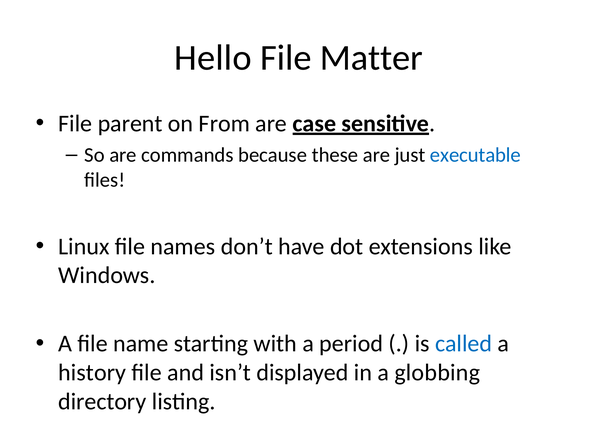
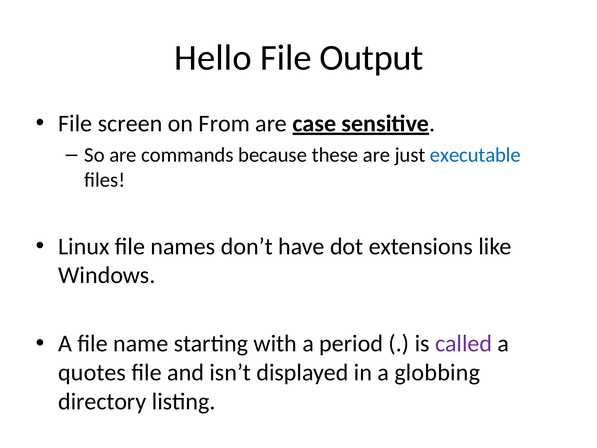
Matter: Matter -> Output (371, 58)
parent: parent -> screen (130, 124)
called colour: blue -> purple (464, 344)
history: history -> quotes (92, 372)
